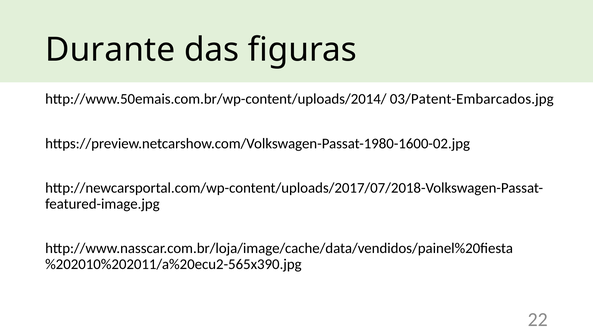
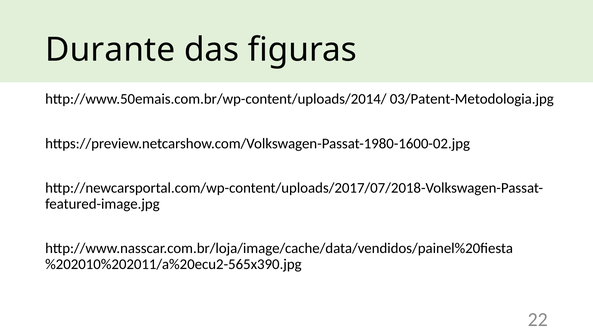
03/Patent-Embarcados.jpg: 03/Patent-Embarcados.jpg -> 03/Patent-Metodologia.jpg (472, 99)
